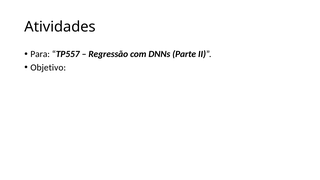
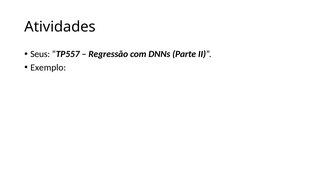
Para: Para -> Seus (40, 54)
Objetivo: Objetivo -> Exemplo (48, 68)
